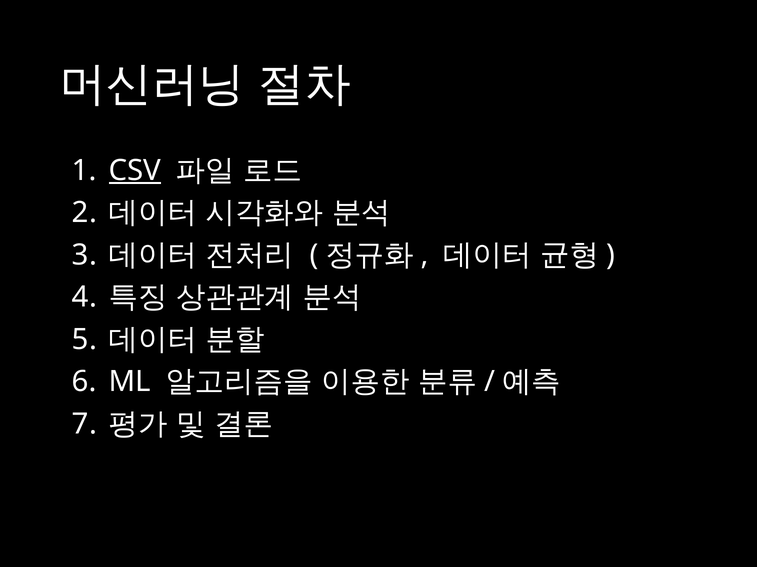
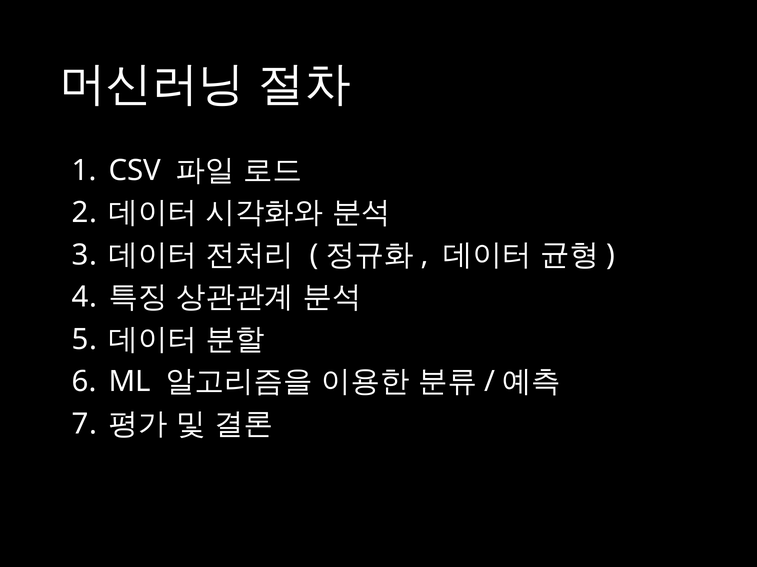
CSV underline: present -> none (135, 171)
